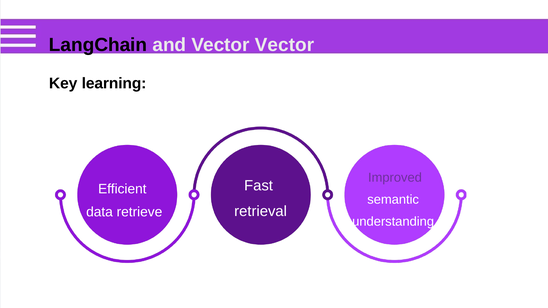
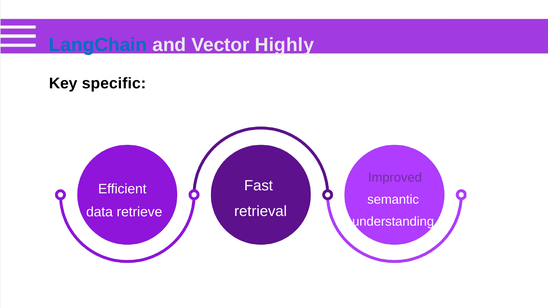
LangChain colour: black -> blue (98, 45)
Vector Vector: Vector -> Highly (284, 45)
learning: learning -> specific (114, 83)
